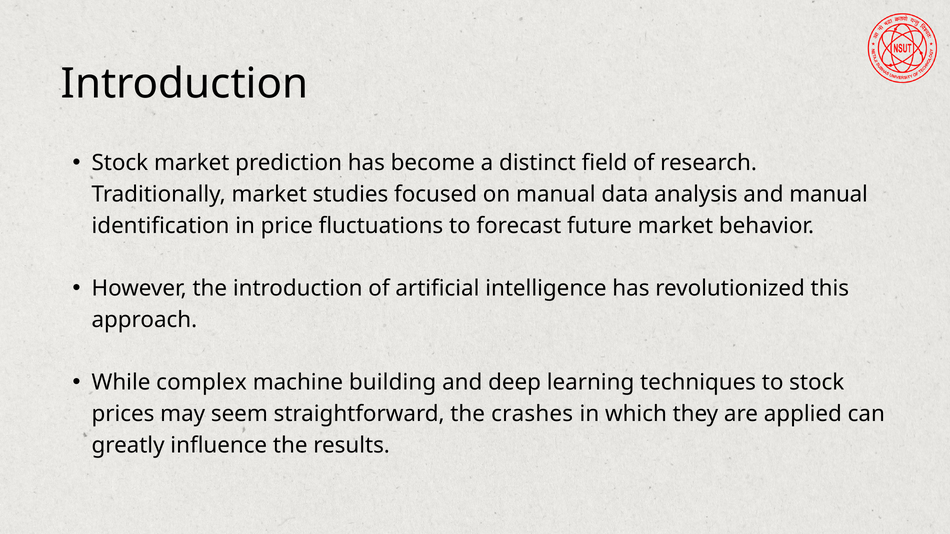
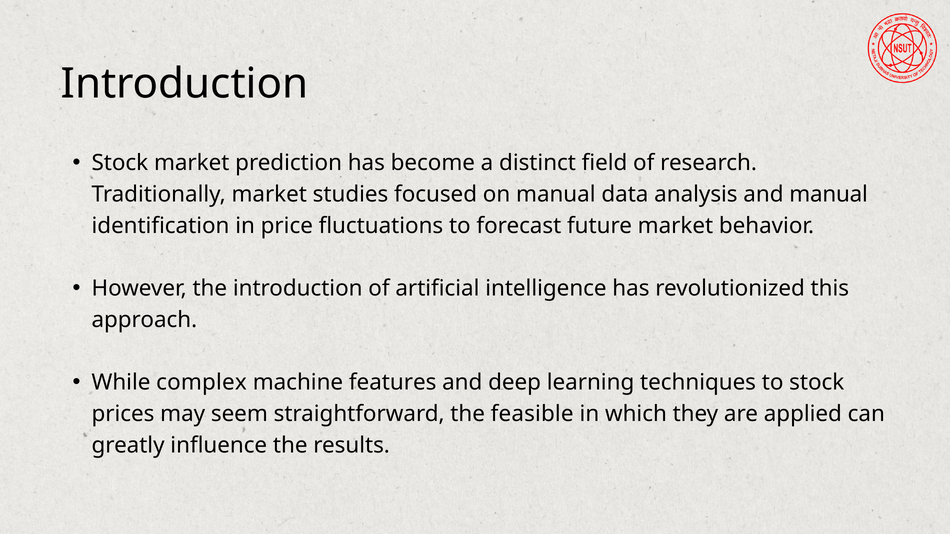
building: building -> features (393, 383)
crashes: crashes -> feasible (532, 414)
